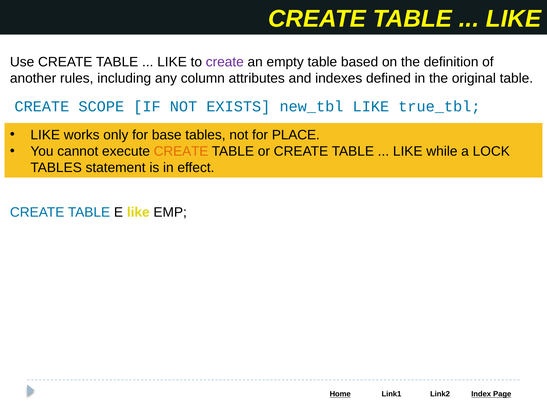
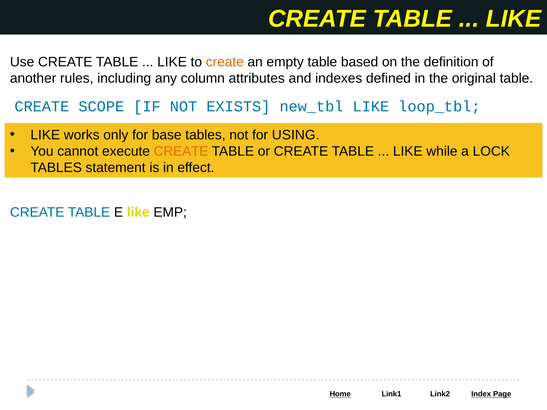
create colour: purple -> orange (225, 62)
true_tbl: true_tbl -> loop_tbl (439, 106)
PLACE: PLACE -> USING (296, 135)
